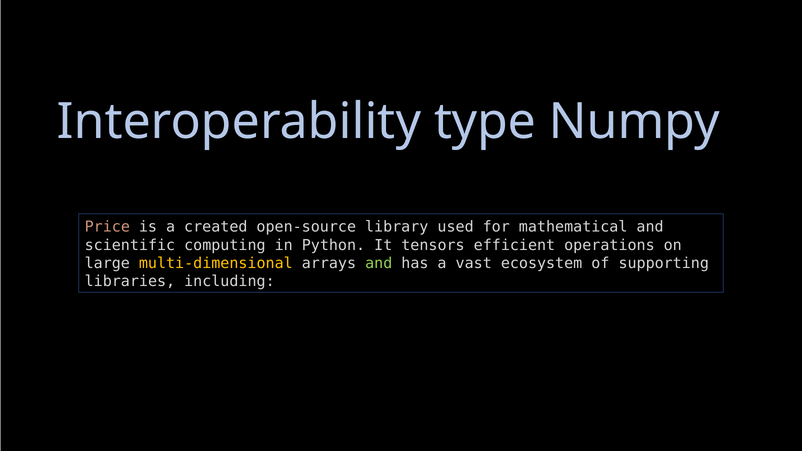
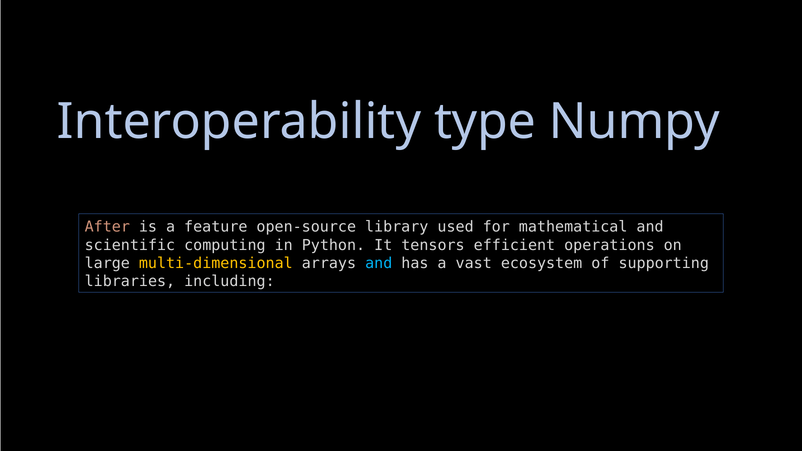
Price: Price -> After (107, 227)
created: created -> feature (216, 227)
and colour: light green -> light blue (379, 263)
